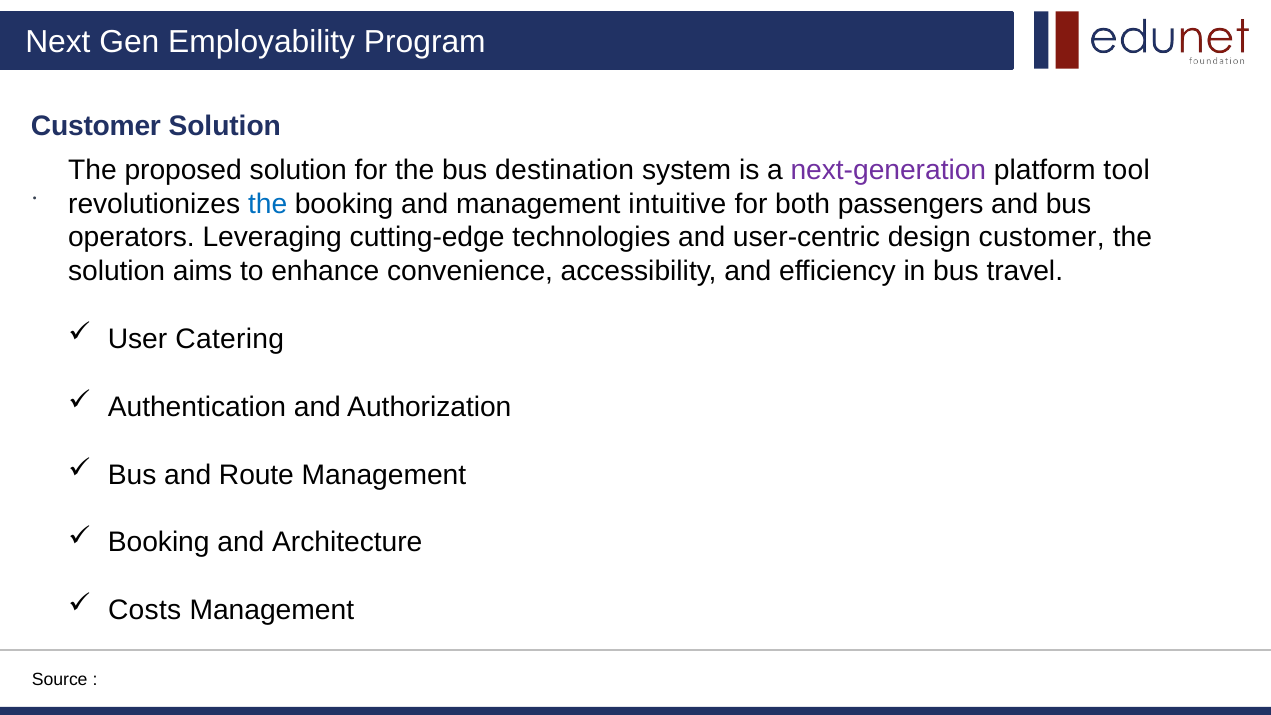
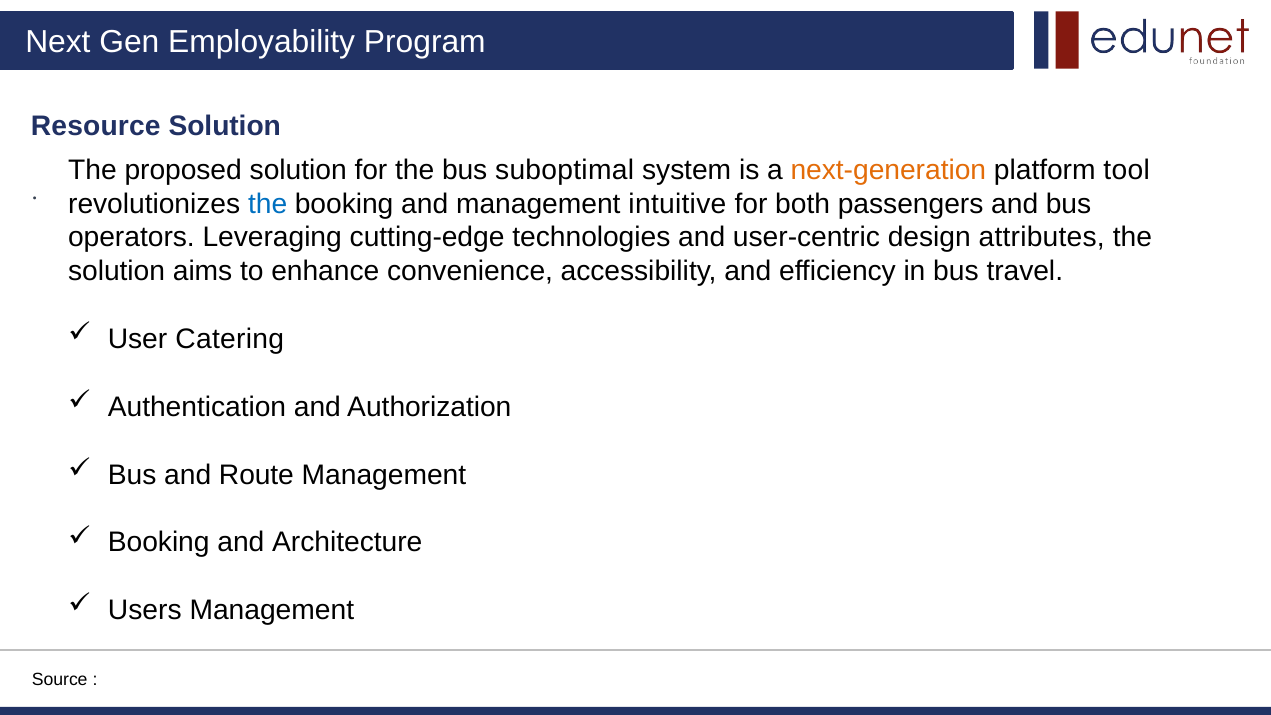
Customer: Customer -> Resource (96, 126)
destination: destination -> suboptimal (565, 170)
next-generation colour: purple -> orange (888, 170)
design customer: customer -> attributes (1042, 238)
Costs: Costs -> Users (145, 610)
